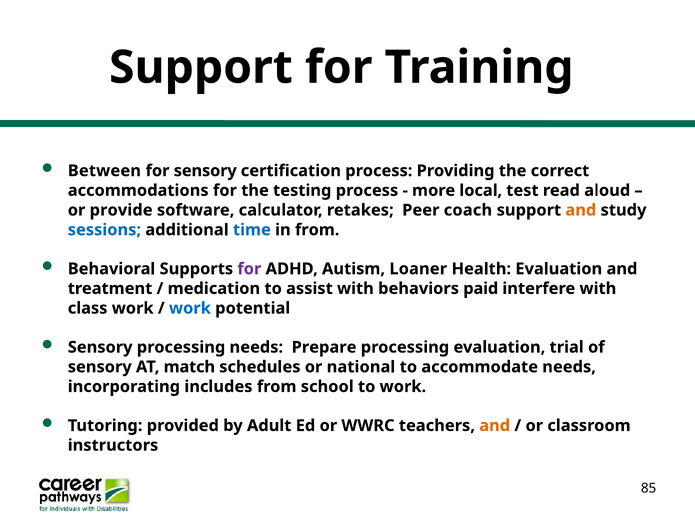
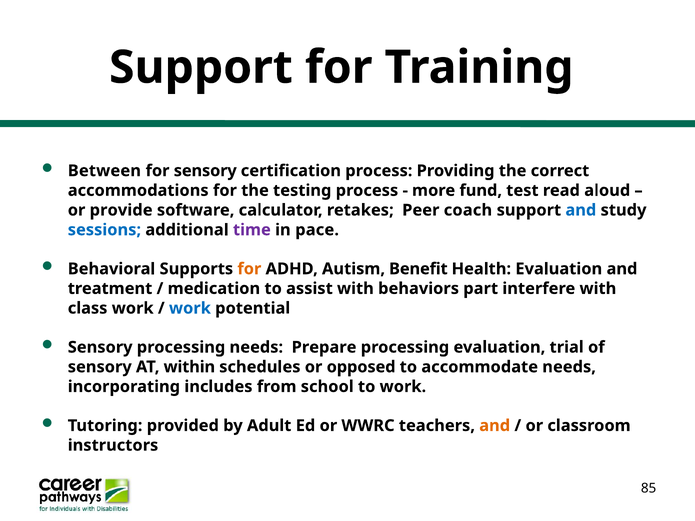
local: local -> fund (481, 191)
and colour: orange -> blue (581, 210)
time colour: blue -> purple (252, 230)
in from: from -> pace (317, 230)
for colour: purple -> orange (249, 269)
Loaner: Loaner -> Benefit (418, 269)
paid: paid -> part (481, 289)
match: match -> within (189, 367)
national: national -> opposed (361, 367)
